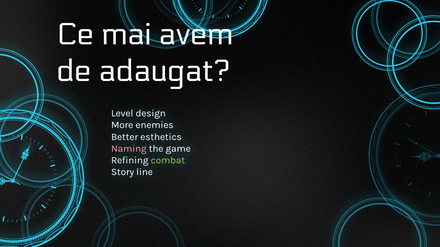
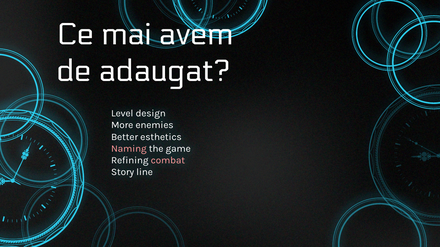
combat colour: light green -> pink (168, 161)
